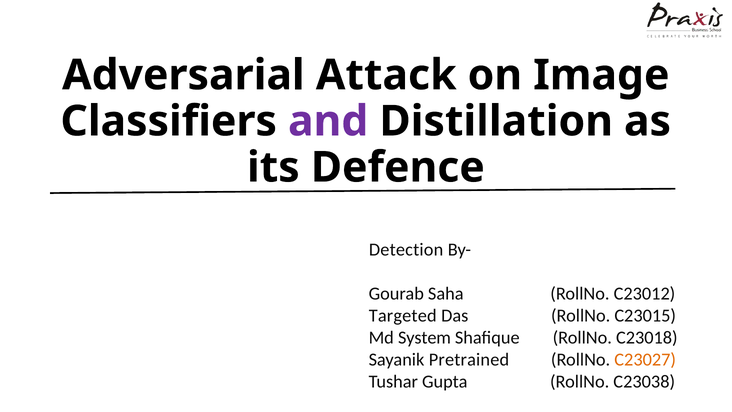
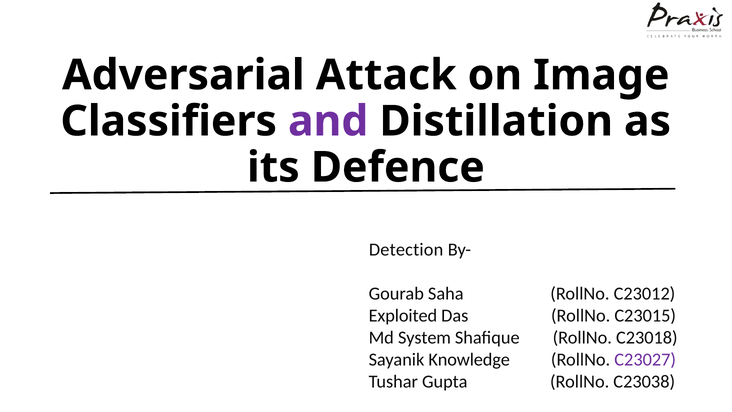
Targeted: Targeted -> Exploited (403, 315)
Pretrained: Pretrained -> Knowledge (469, 359)
C23027 colour: orange -> purple (645, 359)
